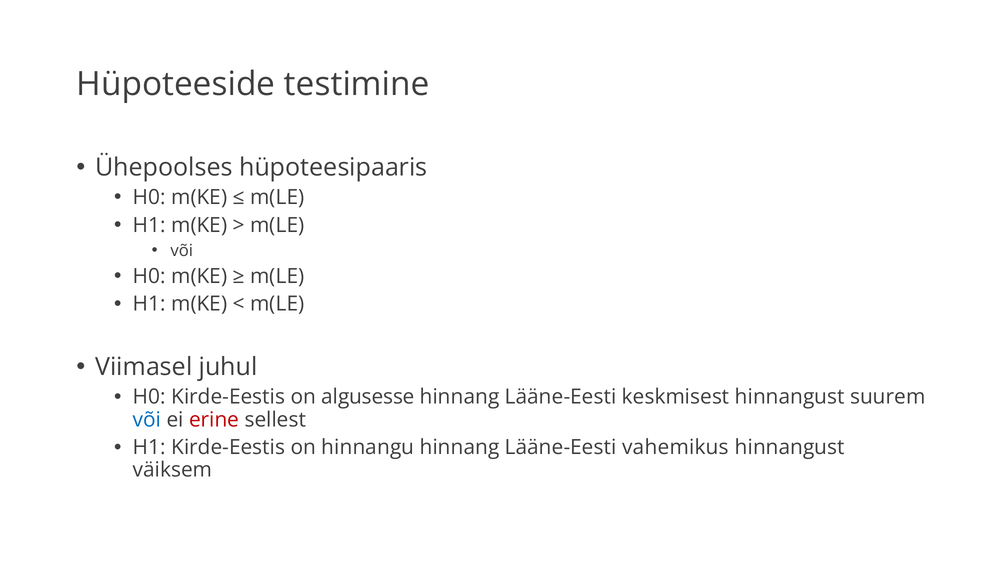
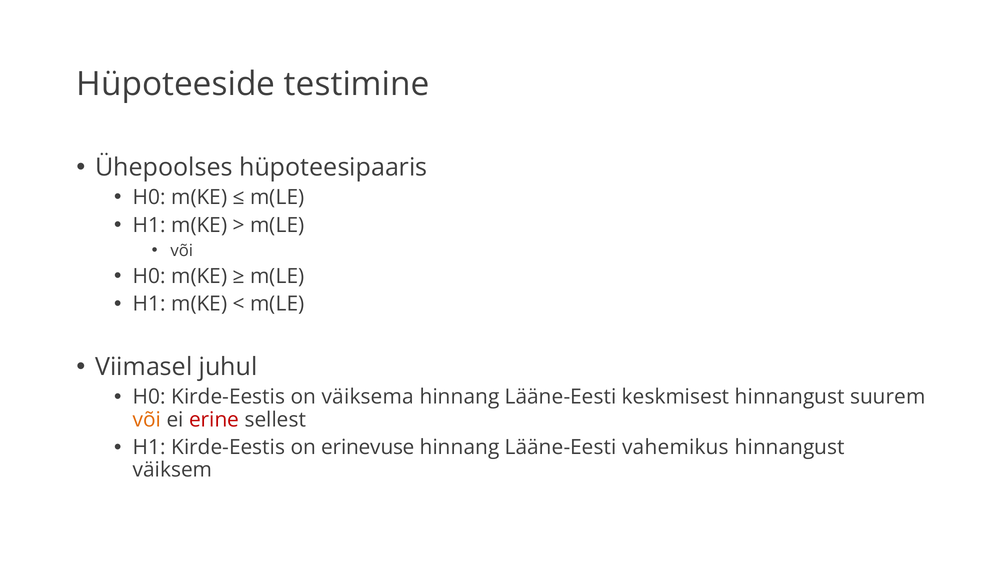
algusesse: algusesse -> väiksema (368, 397)
või colour: blue -> orange (147, 420)
hinnangu: hinnangu -> erinevuse (368, 448)
